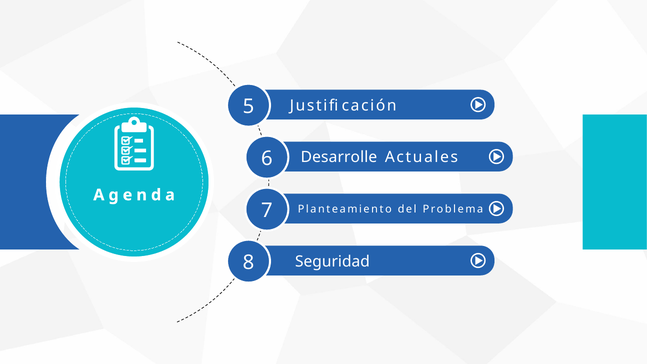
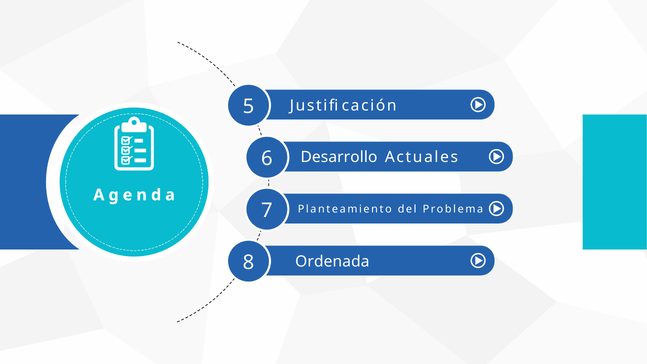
Desarrolle: Desarrolle -> Desarrollo (339, 157)
Seguridad: Seguridad -> Ordenada (332, 261)
